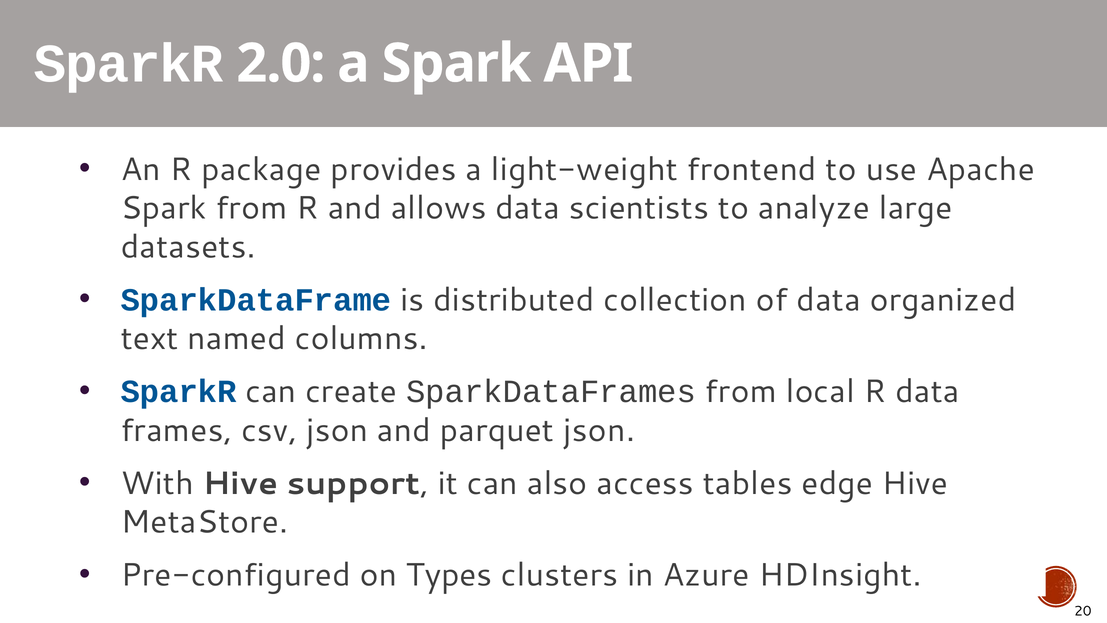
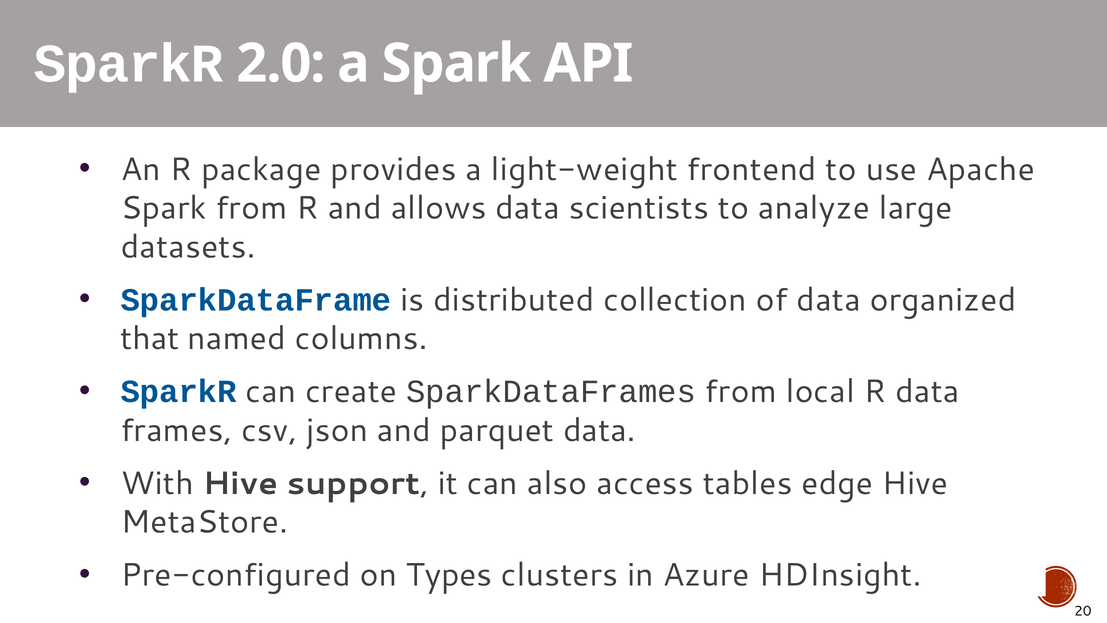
text: text -> that (150, 339)
parquet json: json -> data (599, 430)
